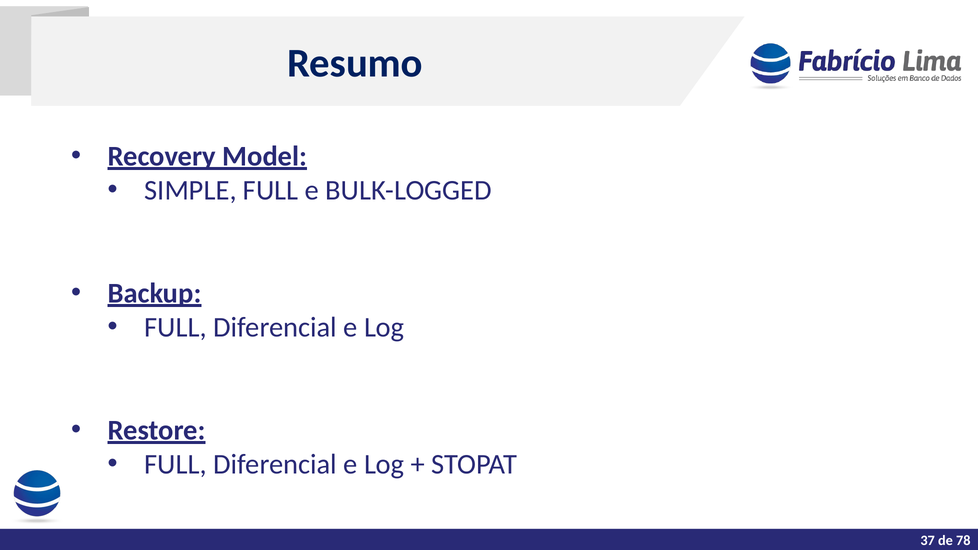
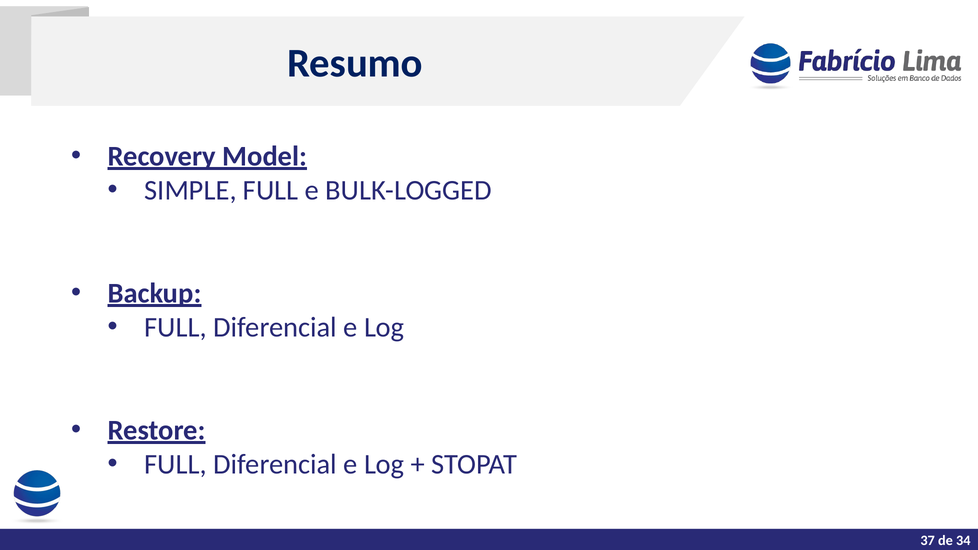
78: 78 -> 34 (963, 541)
